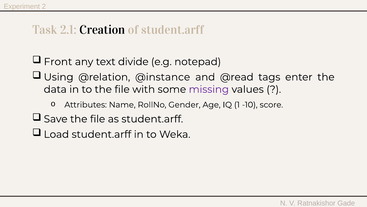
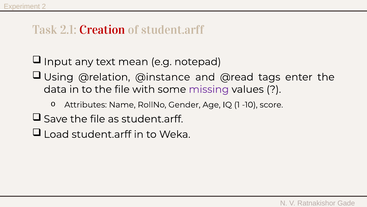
Creation colour: black -> red (102, 30)
Front: Front -> Input (58, 62)
divide: divide -> mean (133, 62)
